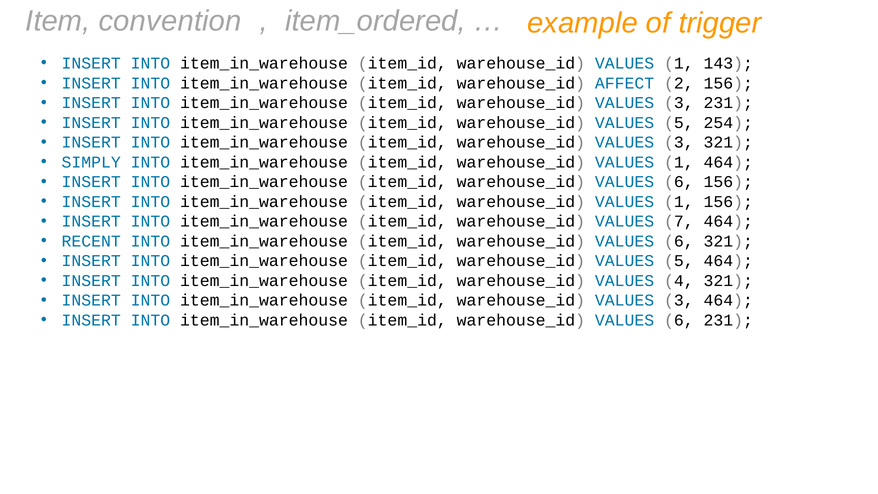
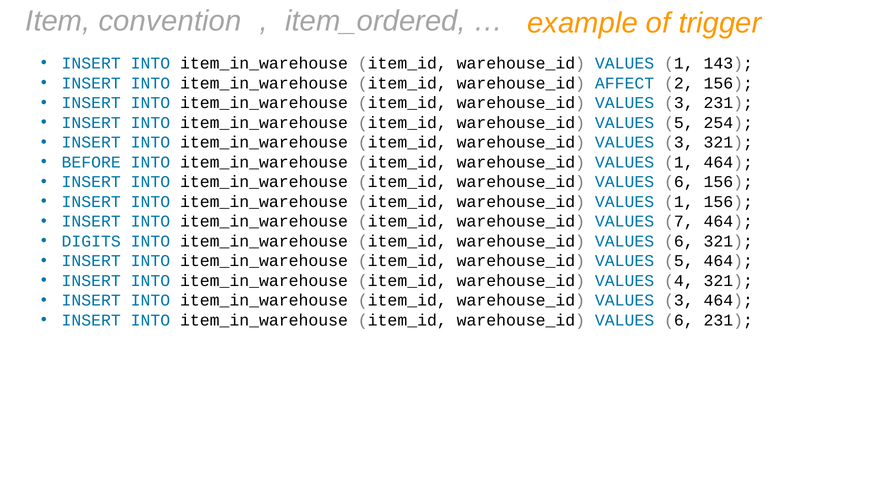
SIMPLY: SIMPLY -> BEFORE (91, 162)
RECENT: RECENT -> DIGITS (91, 241)
